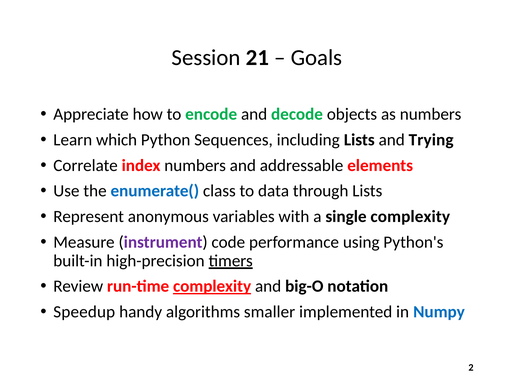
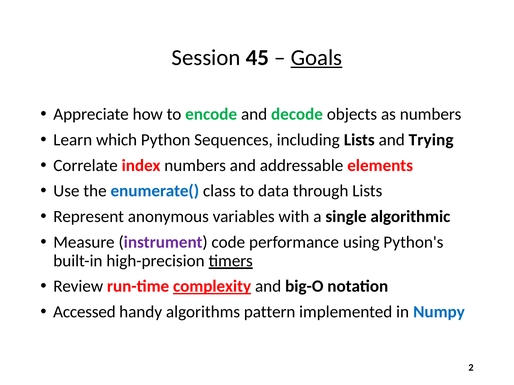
21: 21 -> 45 (257, 58)
Goals underline: none -> present (316, 58)
single complexity: complexity -> algorithmic (410, 217)
Speedup: Speedup -> Accessed (84, 312)
smaller: smaller -> pattern (270, 312)
